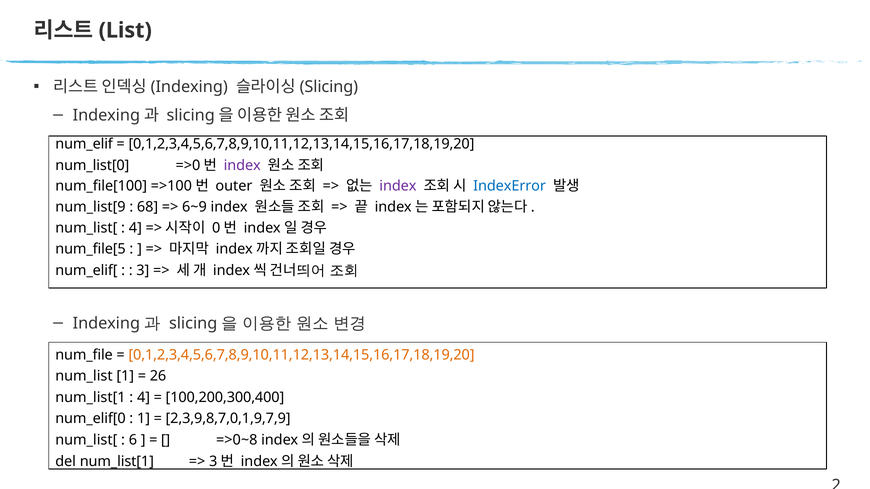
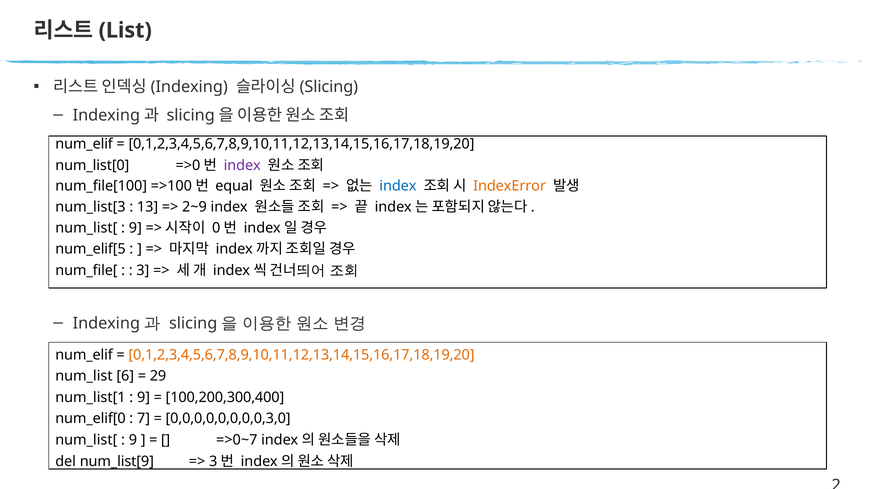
outer: outer -> equal (234, 186)
index colour: purple -> blue (398, 186)
IndexError colour: blue -> orange (510, 186)
num_list[9: num_list[9 -> num_list[3 (90, 207)
68: 68 -> 13 (148, 207)
6~9: 6~9 -> 2~9 (194, 207)
4: 4 -> 9 (135, 228)
num_file[5: num_file[5 -> num_elif[5 (91, 249)
num_elif[: num_elif[ -> num_file[ (86, 271)
num_file: num_file -> num_elif (84, 355)
num_list 1: 1 -> 6 (125, 376)
26: 26 -> 29 (158, 376)
4: 4 -> 9 (144, 398)
1: 1 -> 7 (144, 419)
2,3,9,8,7,0,1,9,7,9: 2,3,9,8,7,0,1,9,7,9 -> 0,0,0,0,0,0,0,0,3,0 (228, 419)
6: 6 -> 9 (133, 440)
=>0~8: =>0~8 -> =>0~7 (237, 440)
del num_list[1: num_list[1 -> num_list[9 (117, 462)
